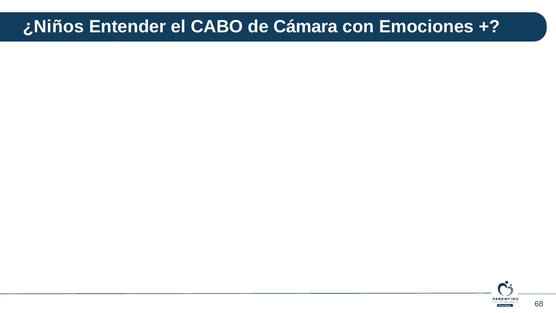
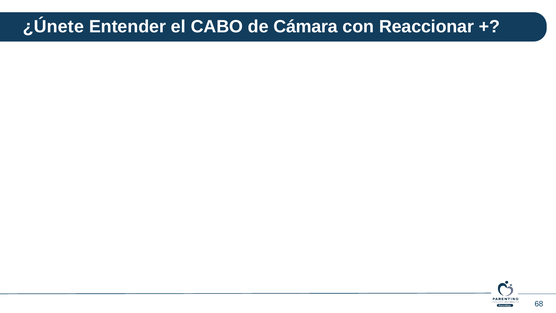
¿Niños: ¿Niños -> ¿Únete (53, 27)
Emociones: Emociones -> Reaccionar (427, 27)
